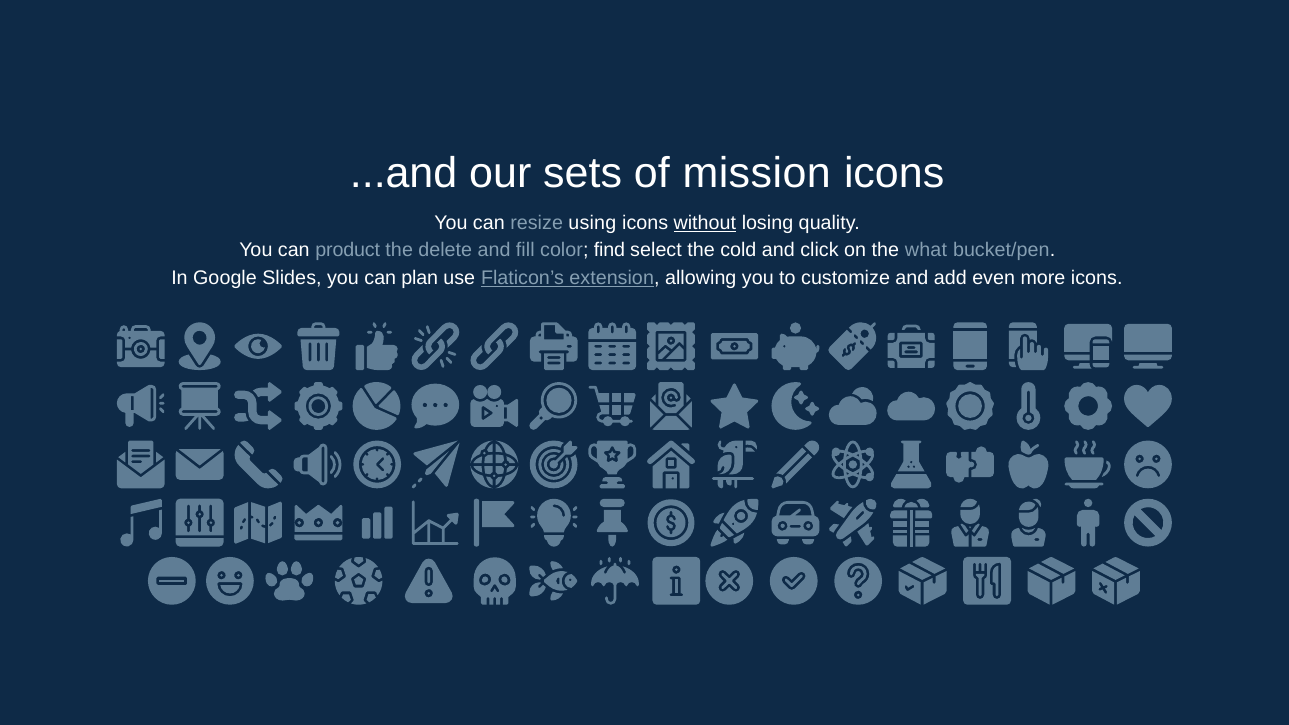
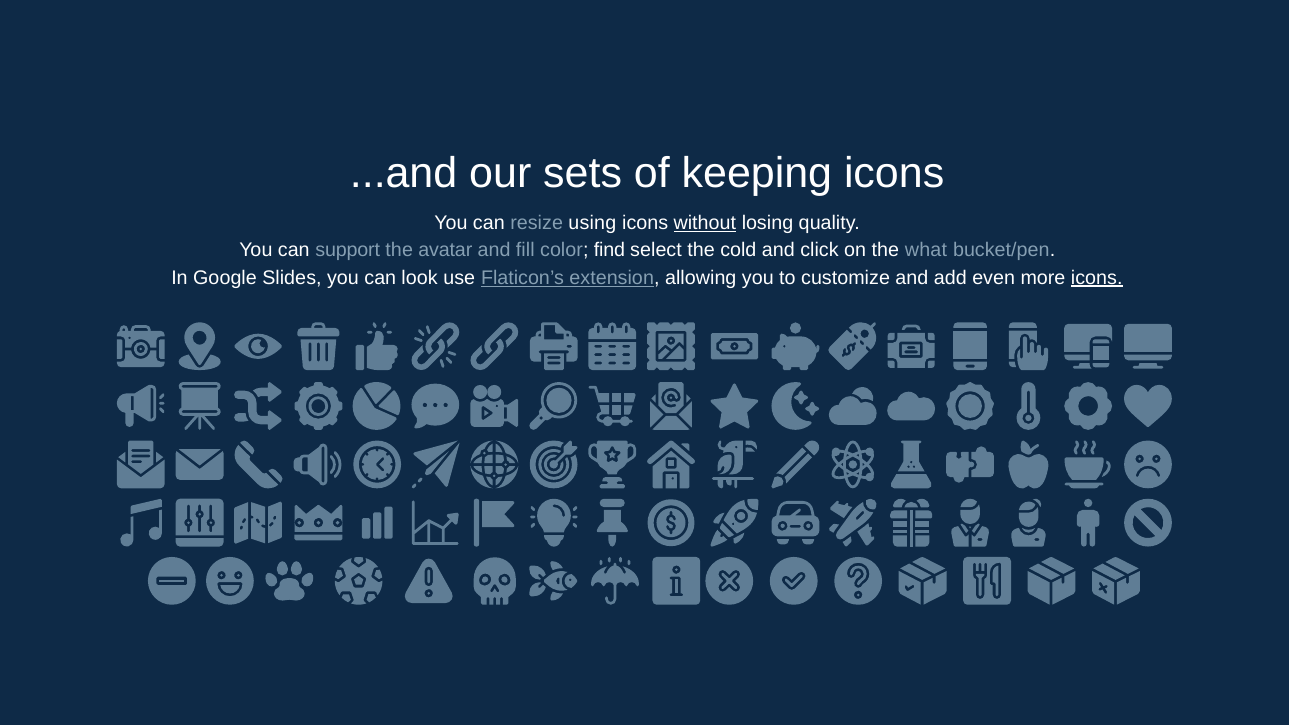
mission: mission -> keeping (757, 173)
product: product -> support (348, 250)
delete: delete -> avatar (445, 250)
plan: plan -> look (420, 278)
icons underline: none -> present (1097, 278)
